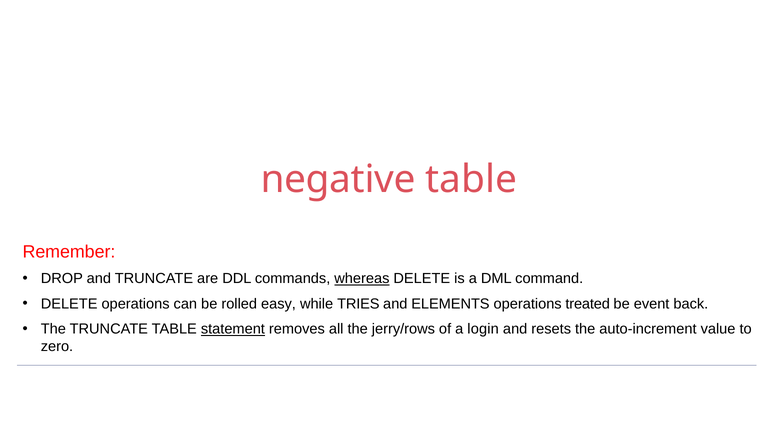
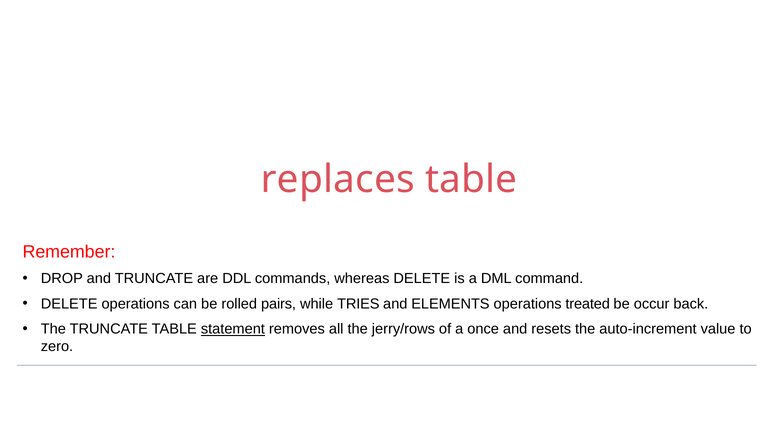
negative: negative -> replaces (338, 180)
whereas underline: present -> none (362, 279)
easy: easy -> pairs (279, 304)
event: event -> occur (652, 304)
login: login -> once (483, 330)
